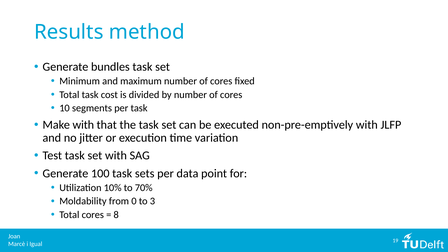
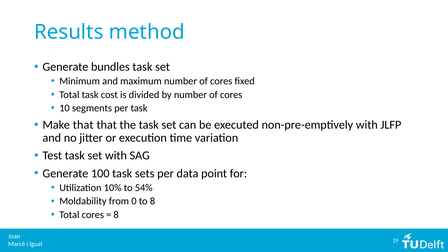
Make with: with -> that (83, 125)
70%: 70% -> 54% (144, 188)
to 3: 3 -> 8 (152, 201)
